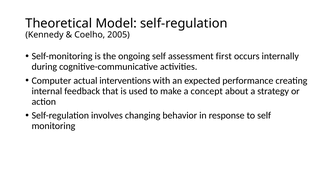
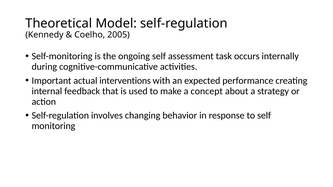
first: first -> task (224, 56)
Computer: Computer -> Important (51, 81)
